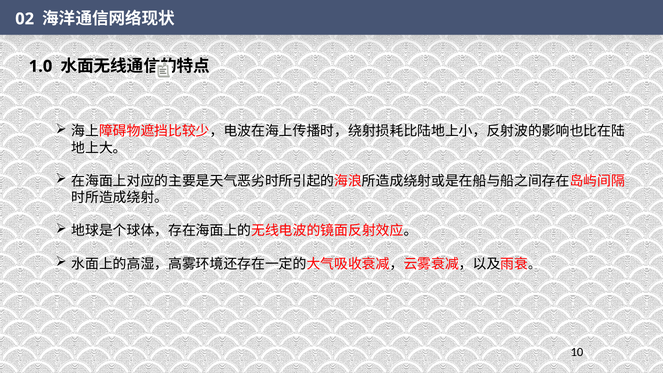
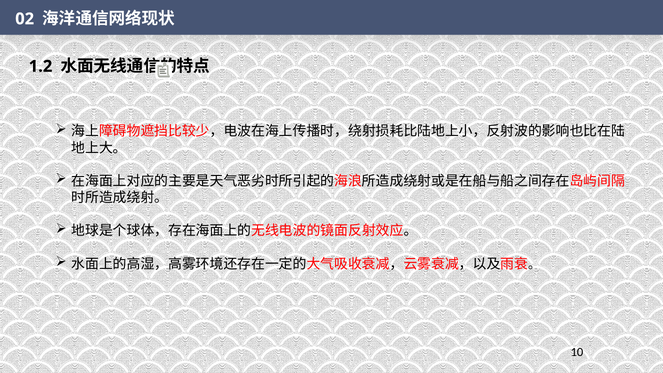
1.0: 1.0 -> 1.2 (41, 66)
